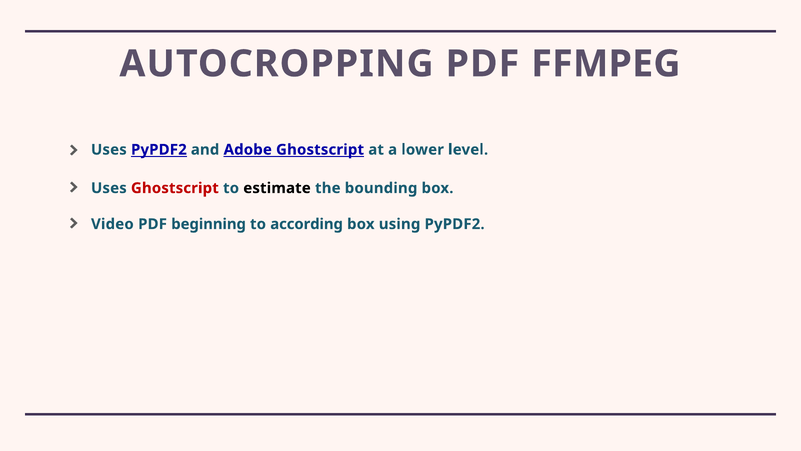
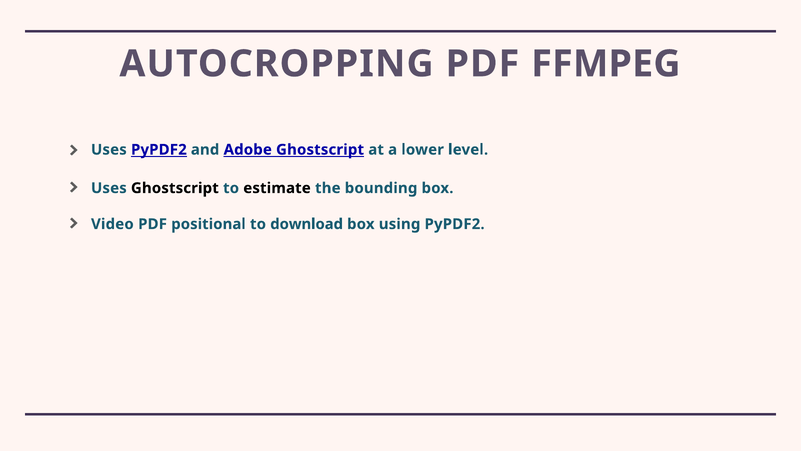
Ghostscript colour: red -> black (175, 188)
beginning: beginning -> positional (209, 224)
according: according -> download (307, 224)
